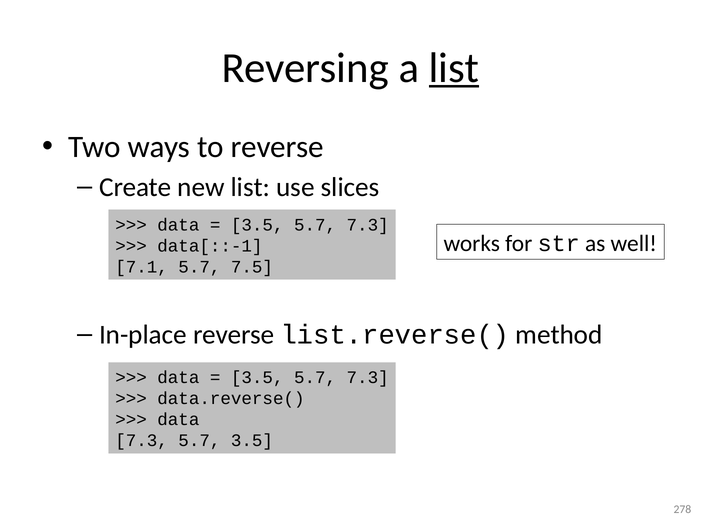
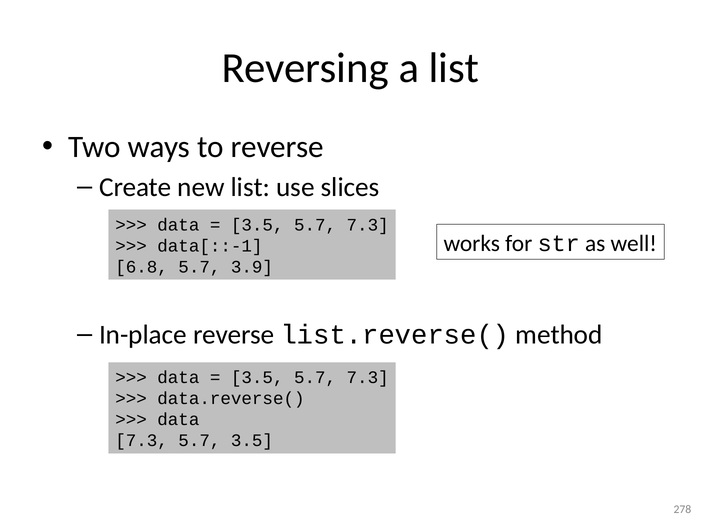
list underline: present -> none (454, 68)
7.1: 7.1 -> 6.8 (142, 267)
7.5: 7.5 -> 3.9 (252, 267)
